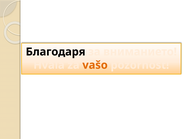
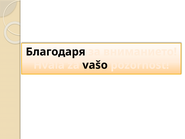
vašo colour: orange -> black (95, 65)
